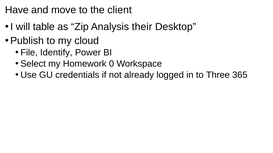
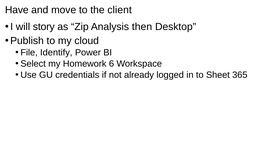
table: table -> story (44, 27)
their: their -> then (142, 27)
0: 0 -> 6 (111, 64)
Three: Three -> Sheet (218, 75)
